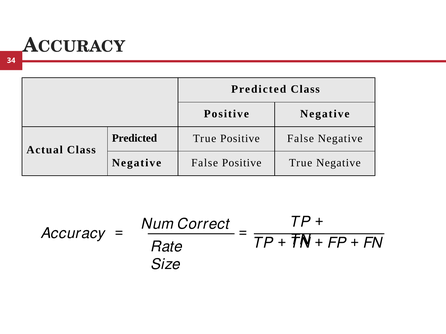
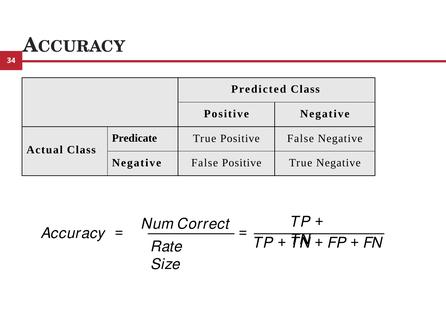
Predicted: Predicted -> Predicate (134, 139)
